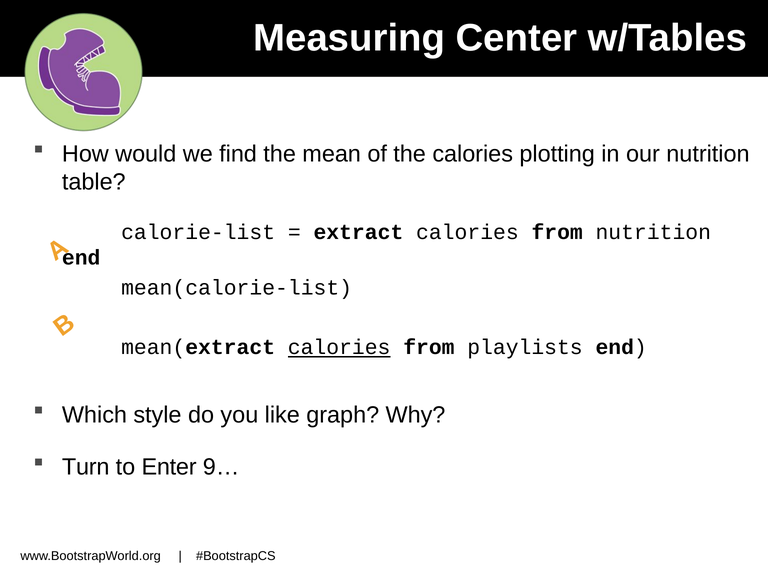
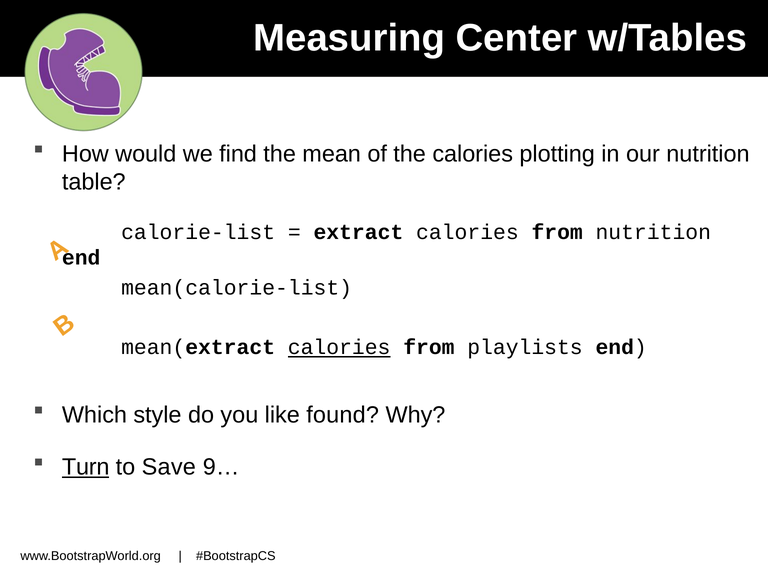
graph: graph -> found (343, 415)
Turn underline: none -> present (86, 467)
Enter: Enter -> Save (169, 467)
